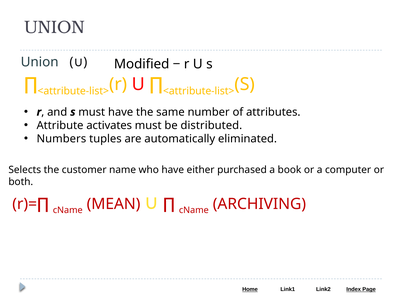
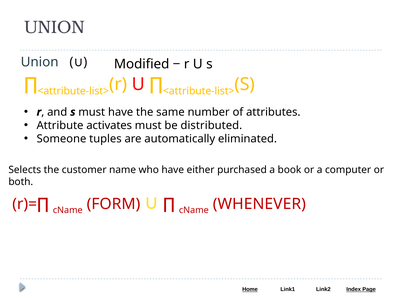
Numbers: Numbers -> Someone (61, 139)
MEAN: MEAN -> FORM (113, 205)
ARCHIVING: ARCHIVING -> WHENEVER (259, 205)
